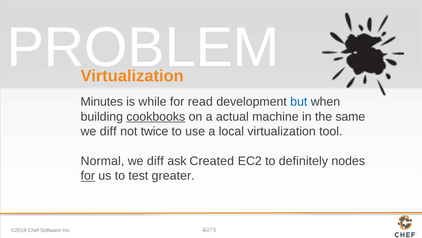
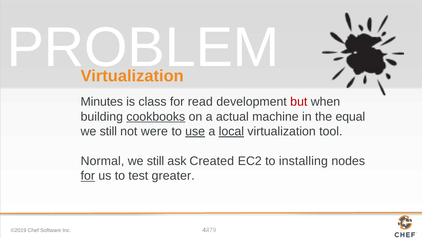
while: while -> class (152, 102)
but colour: blue -> red (299, 102)
same: same -> equal (350, 116)
diff: diff -> still (108, 131)
twice: twice -> were (154, 131)
use underline: none -> present (195, 131)
local underline: none -> present (231, 131)
diff: diff -> still (156, 161)
definitely: definitely -> installing (303, 161)
